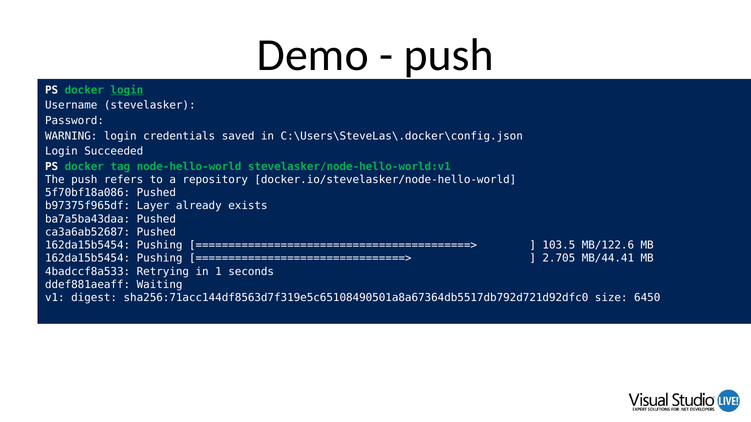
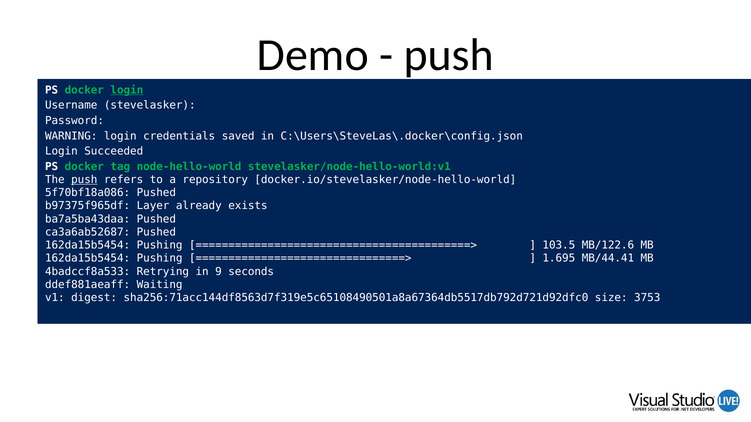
push underline: none -> present (84, 180)
2.705: 2.705 -> 1.695 (559, 259)
1: 1 -> 9 (218, 272)
6450: 6450 -> 3753 (647, 298)
